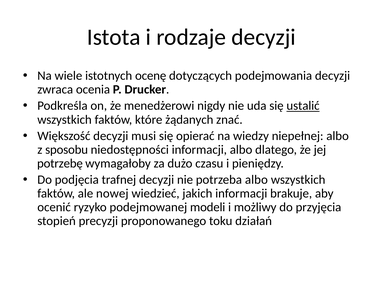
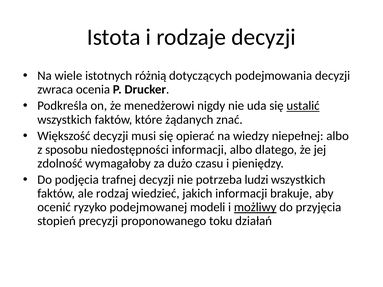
ocenę: ocenę -> różnią (151, 76)
potrzebę: potrzebę -> zdolność (60, 164)
potrzeba albo: albo -> ludzi (257, 180)
nowej: nowej -> rodzaj (112, 194)
możliwy underline: none -> present (255, 207)
